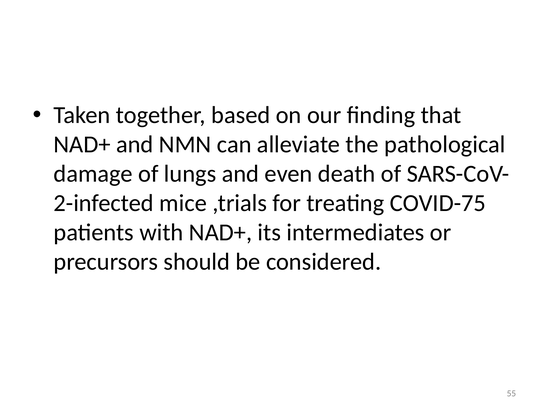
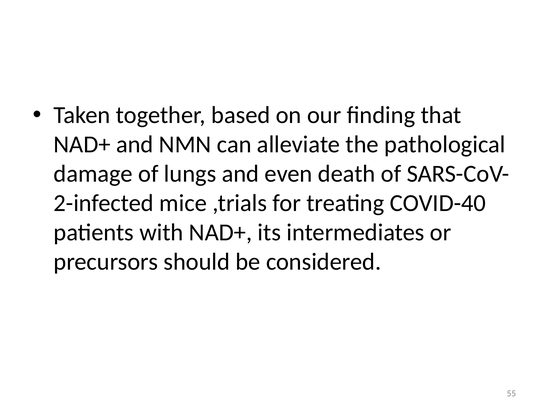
COVID-75: COVID-75 -> COVID-40 (438, 203)
